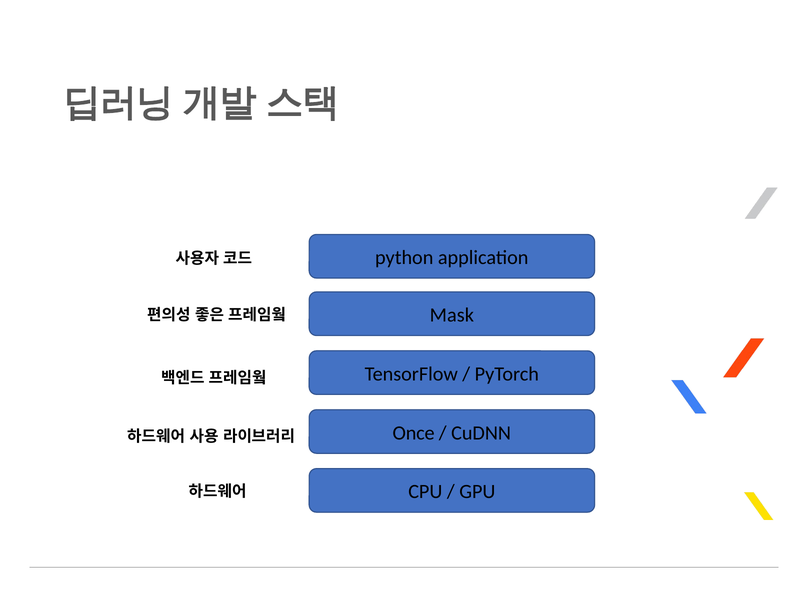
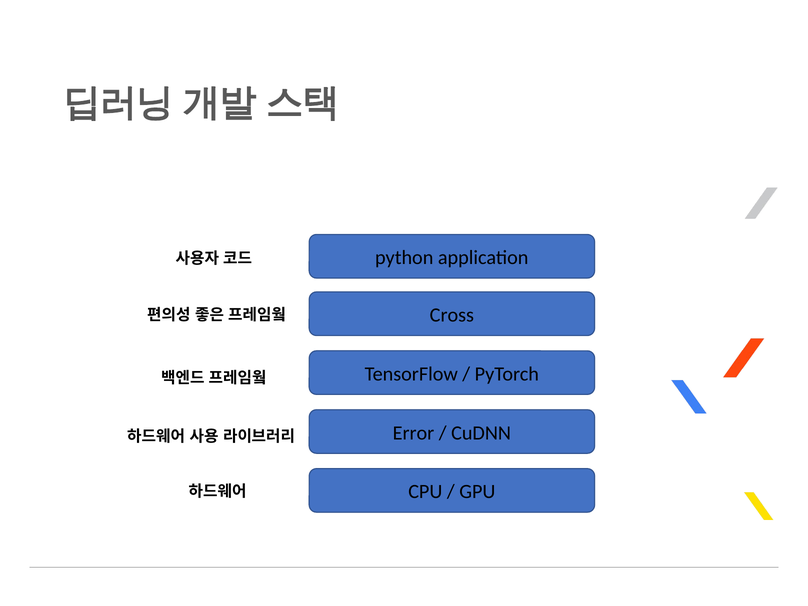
Mask: Mask -> Cross (452, 315)
Once: Once -> Error (413, 433)
